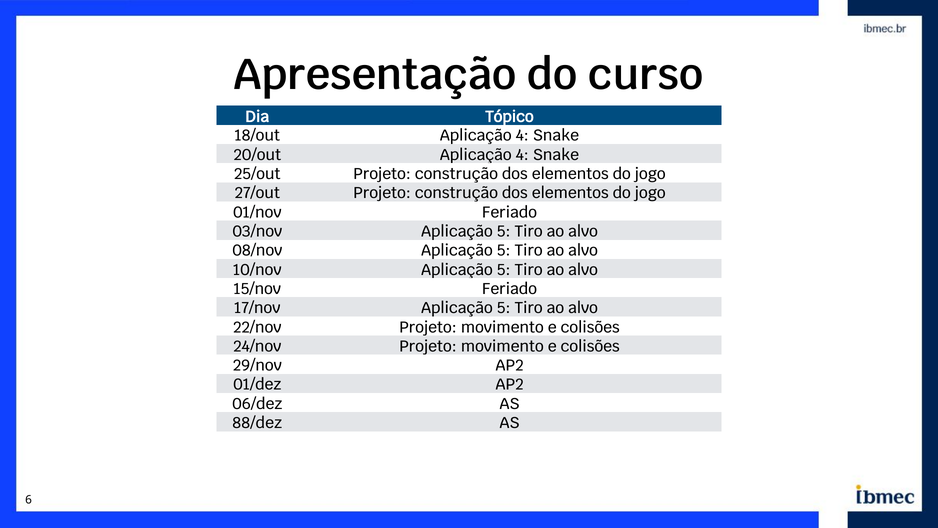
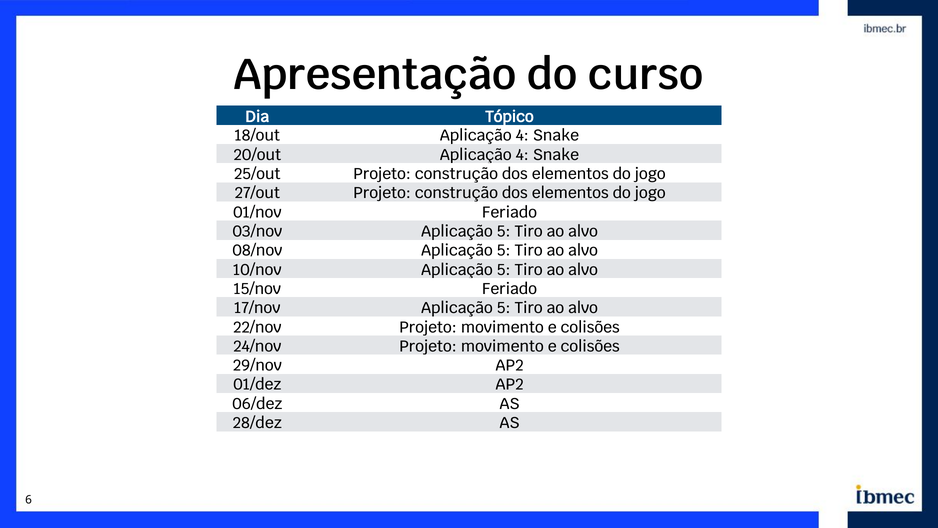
88/dez: 88/dez -> 28/dez (257, 423)
